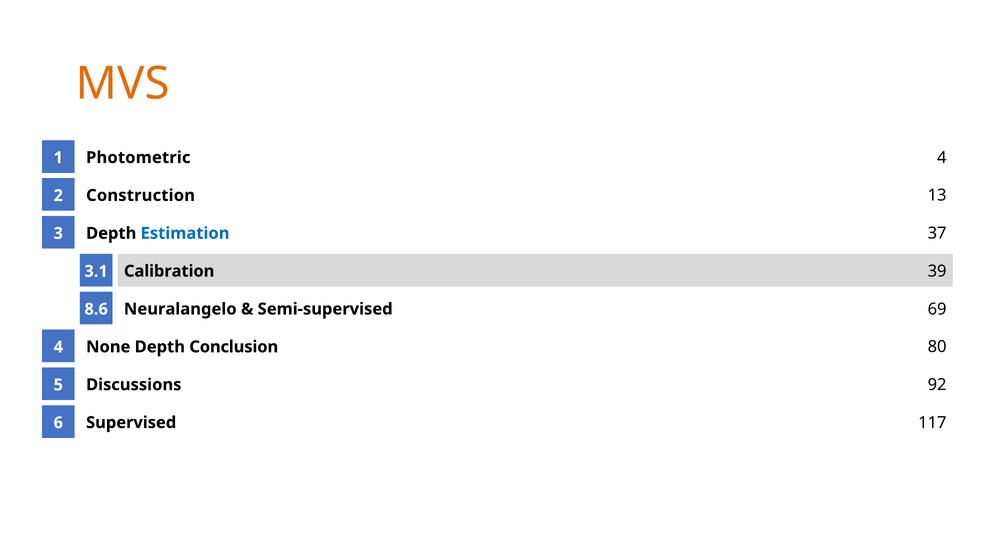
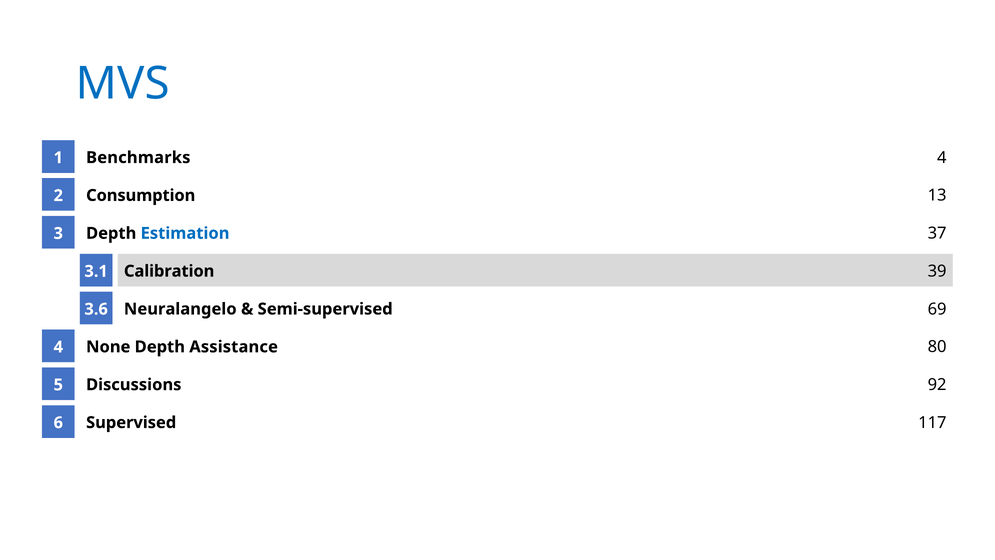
MVS colour: orange -> blue (123, 84)
Photometric: Photometric -> Benchmarks (138, 158)
Construction: Construction -> Consumption (141, 195)
8.6: 8.6 -> 3.6 (96, 309)
Conclusion: Conclusion -> Assistance (234, 347)
